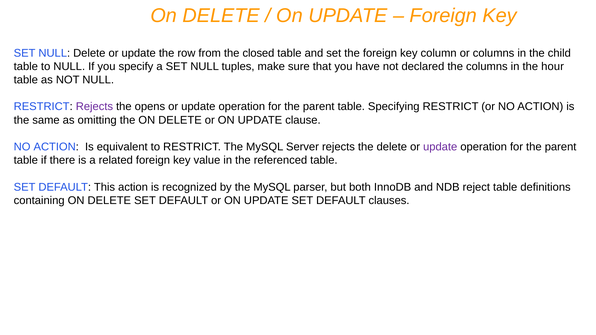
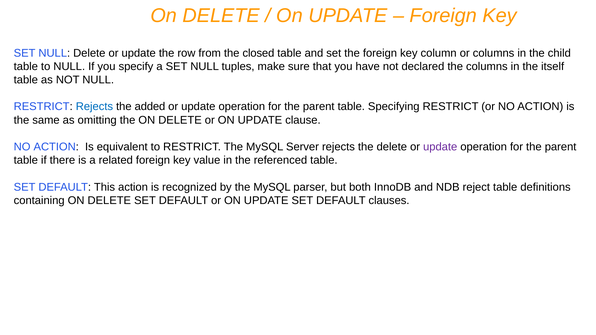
hour: hour -> itself (553, 66)
Rejects colour: purple -> blue (94, 107)
opens: opens -> added (150, 107)
